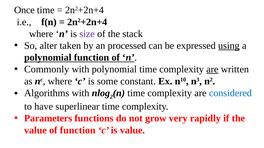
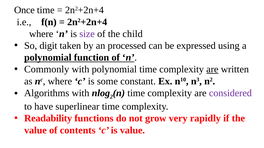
stack: stack -> child (133, 34)
alter: alter -> digit (48, 46)
using underline: present -> none (229, 46)
considered colour: blue -> purple (230, 93)
Parameters: Parameters -> Readability (48, 119)
of function: function -> contents (78, 131)
